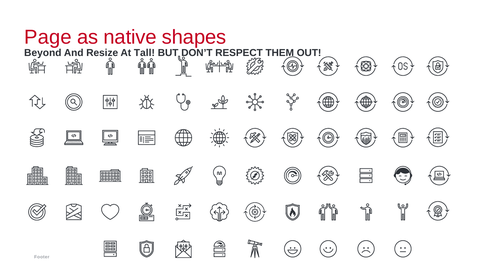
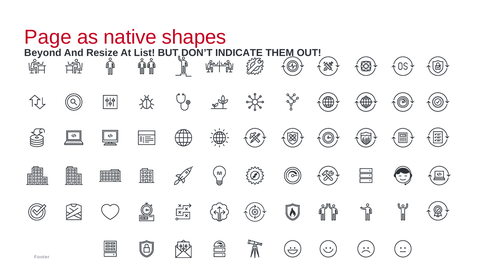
Tall: Tall -> List (144, 53)
RESPECT: RESPECT -> INDICATE (239, 53)
